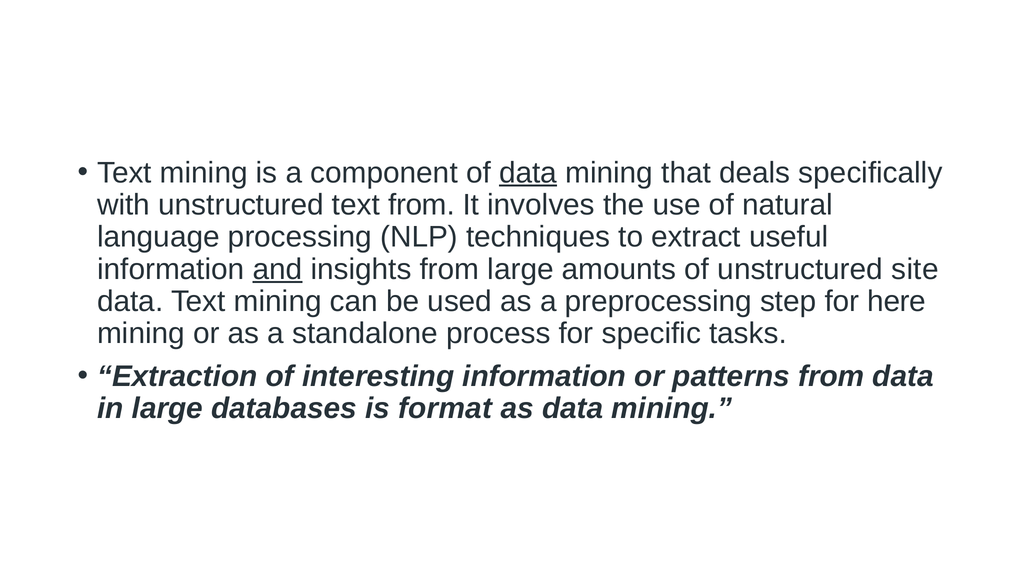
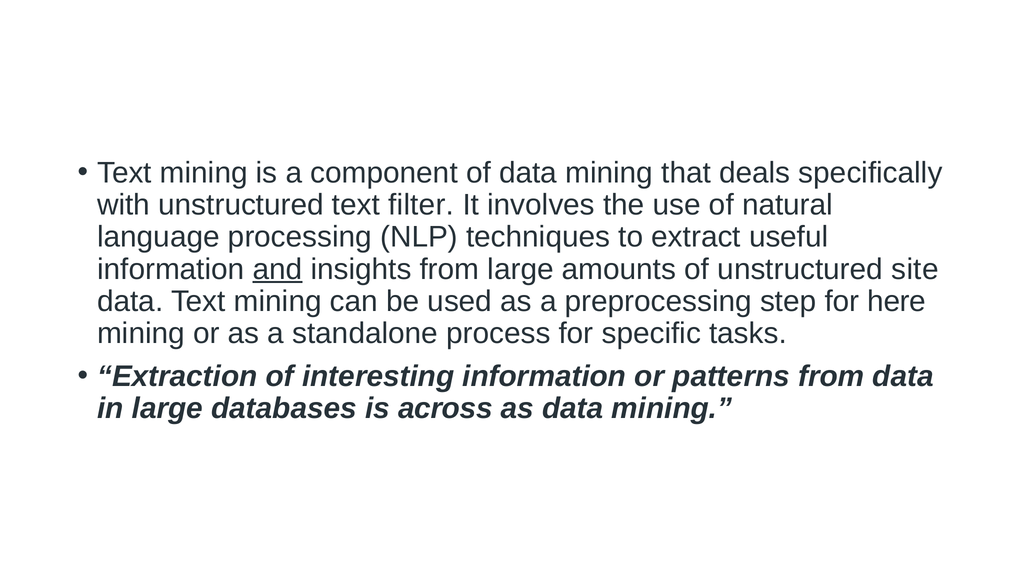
data underline: present -> none (528, 173)
text from: from -> filter (421, 205)
format: format -> across (445, 409)
